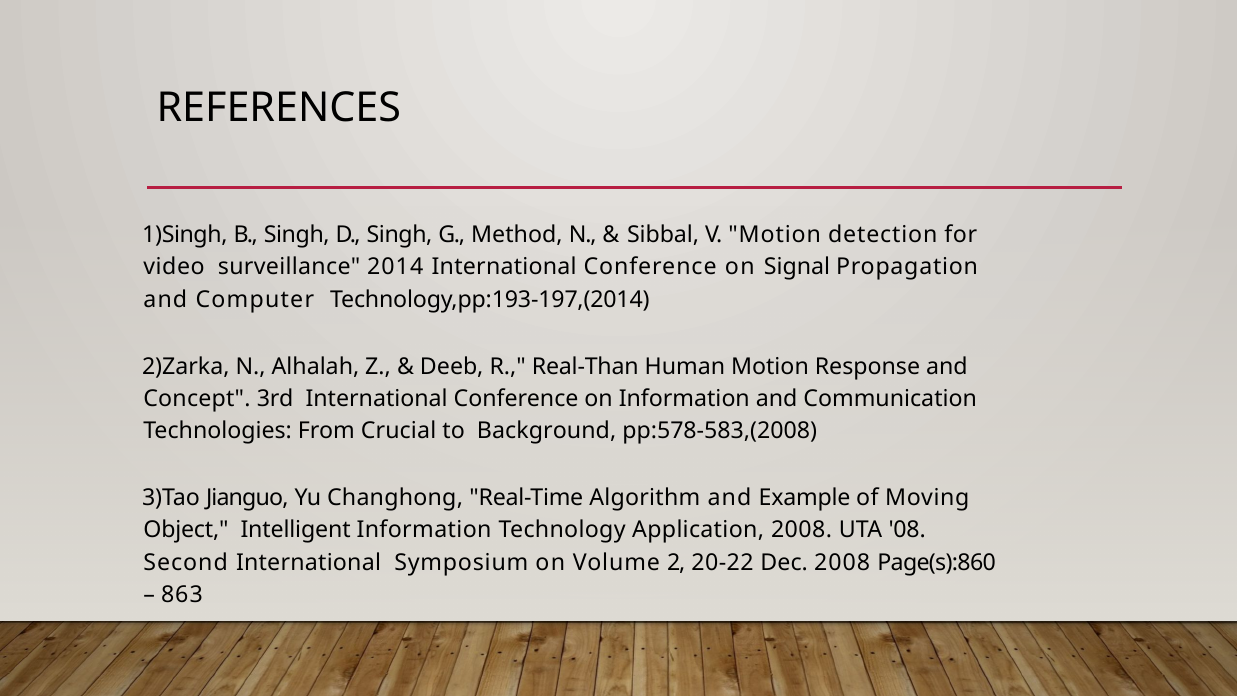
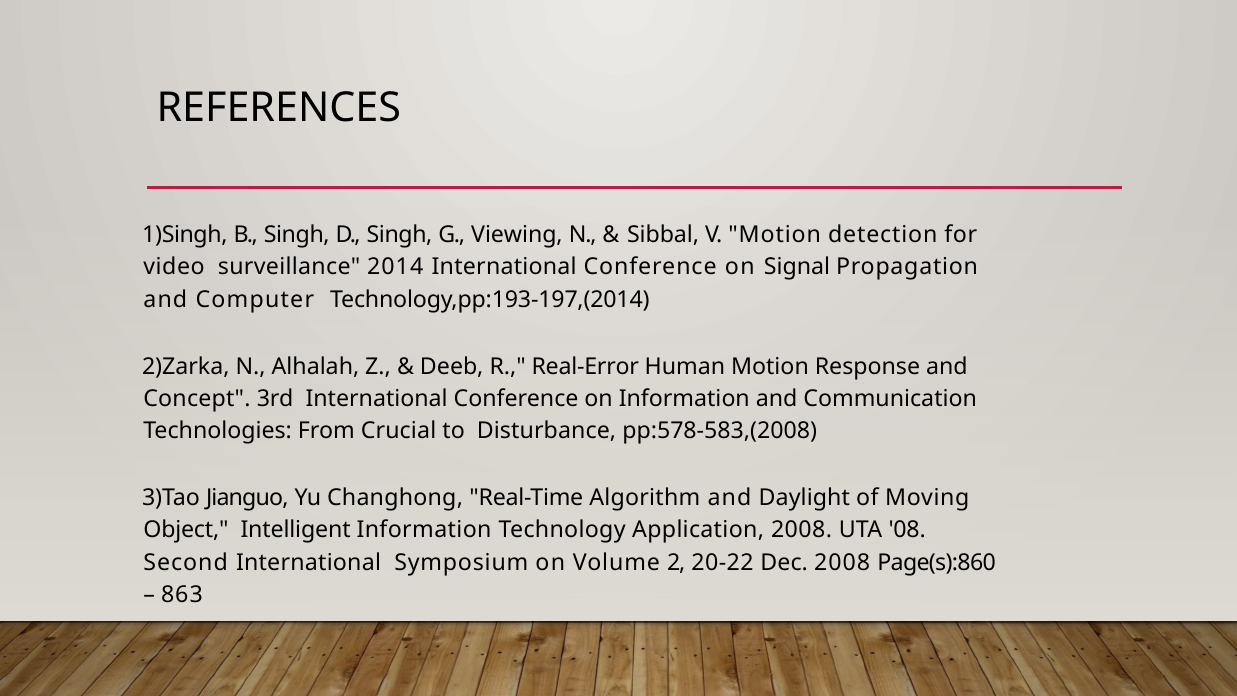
Method: Method -> Viewing (517, 235)
Real-Than: Real-Than -> Real-Error (585, 366)
Background: Background -> Disturbance (547, 431)
Example: Example -> Daylight (804, 498)
